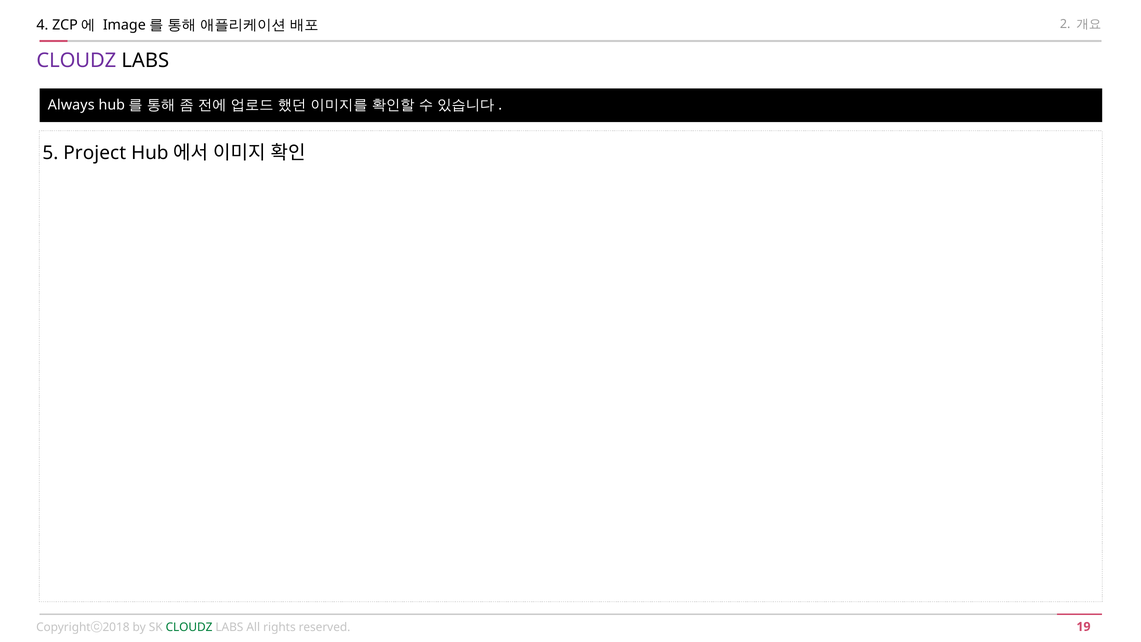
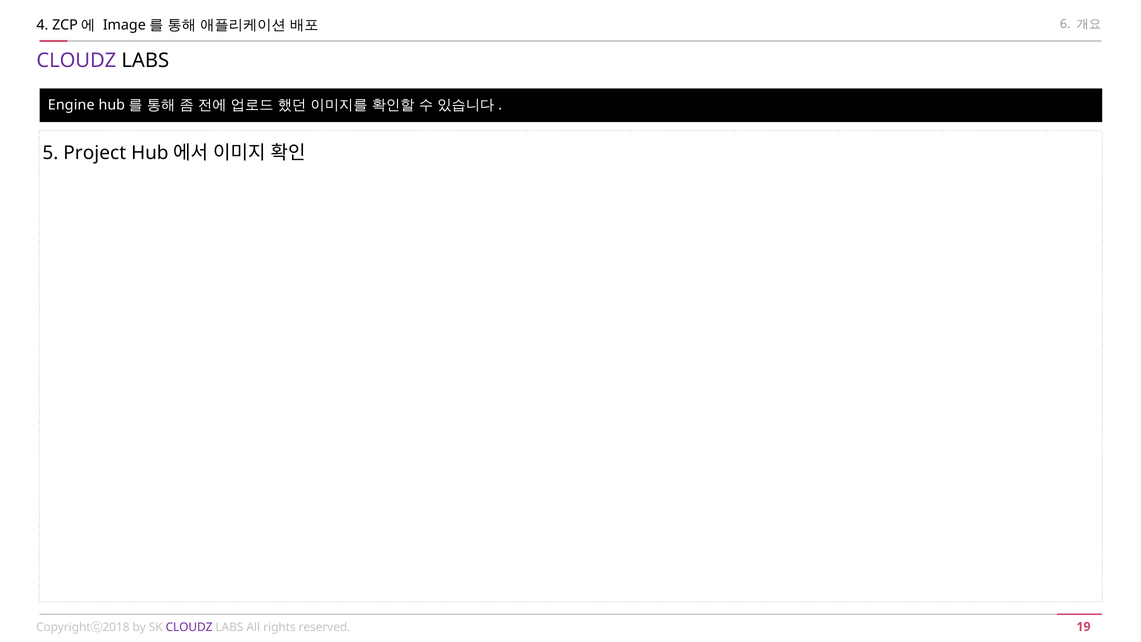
2: 2 -> 6 (1065, 24)
Always: Always -> Engine (71, 105)
CLOUDZ colour: green -> purple (189, 627)
